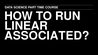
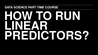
ASSOCIATED: ASSOCIATED -> PREDICTORS (47, 36)
